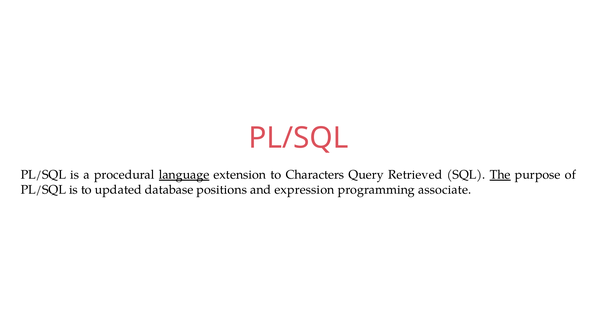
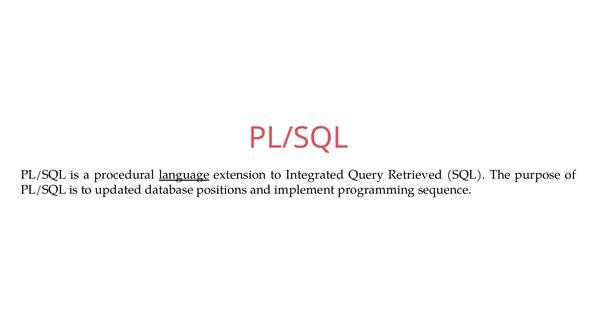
Characters: Characters -> Integrated (315, 175)
The underline: present -> none (500, 175)
expression: expression -> implement (305, 190)
associate: associate -> sequence (445, 190)
